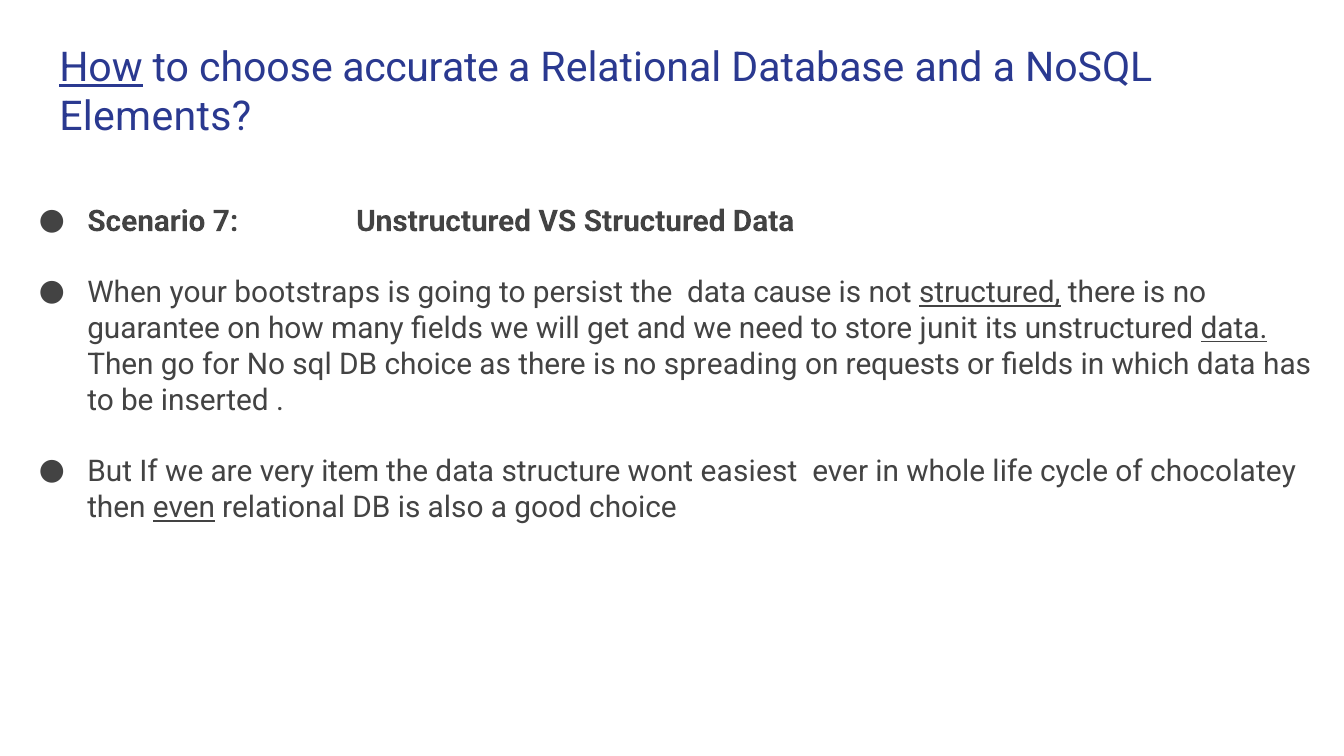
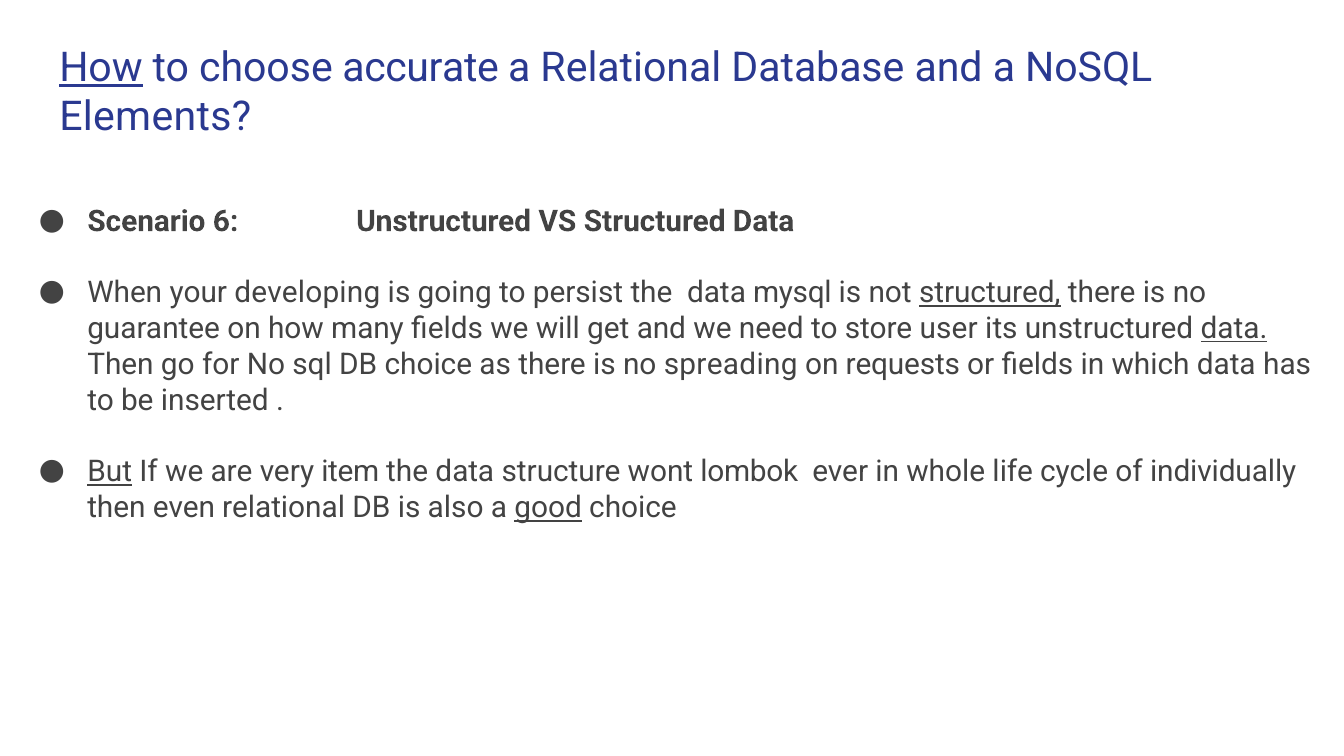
7: 7 -> 6 (226, 221)
bootstraps: bootstraps -> developing (307, 293)
cause: cause -> mysql (792, 293)
junit: junit -> user (949, 329)
But underline: none -> present (110, 472)
easiest: easiest -> lombok (749, 472)
chocolatey: chocolatey -> individually (1223, 472)
even underline: present -> none (184, 508)
good underline: none -> present (548, 508)
